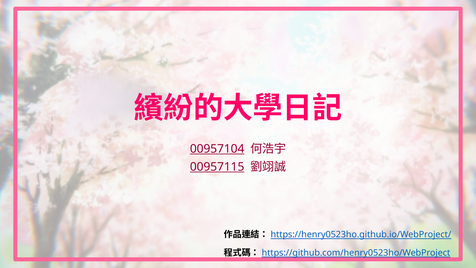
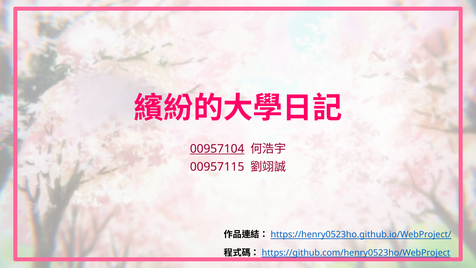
00957115 underline: present -> none (217, 167)
